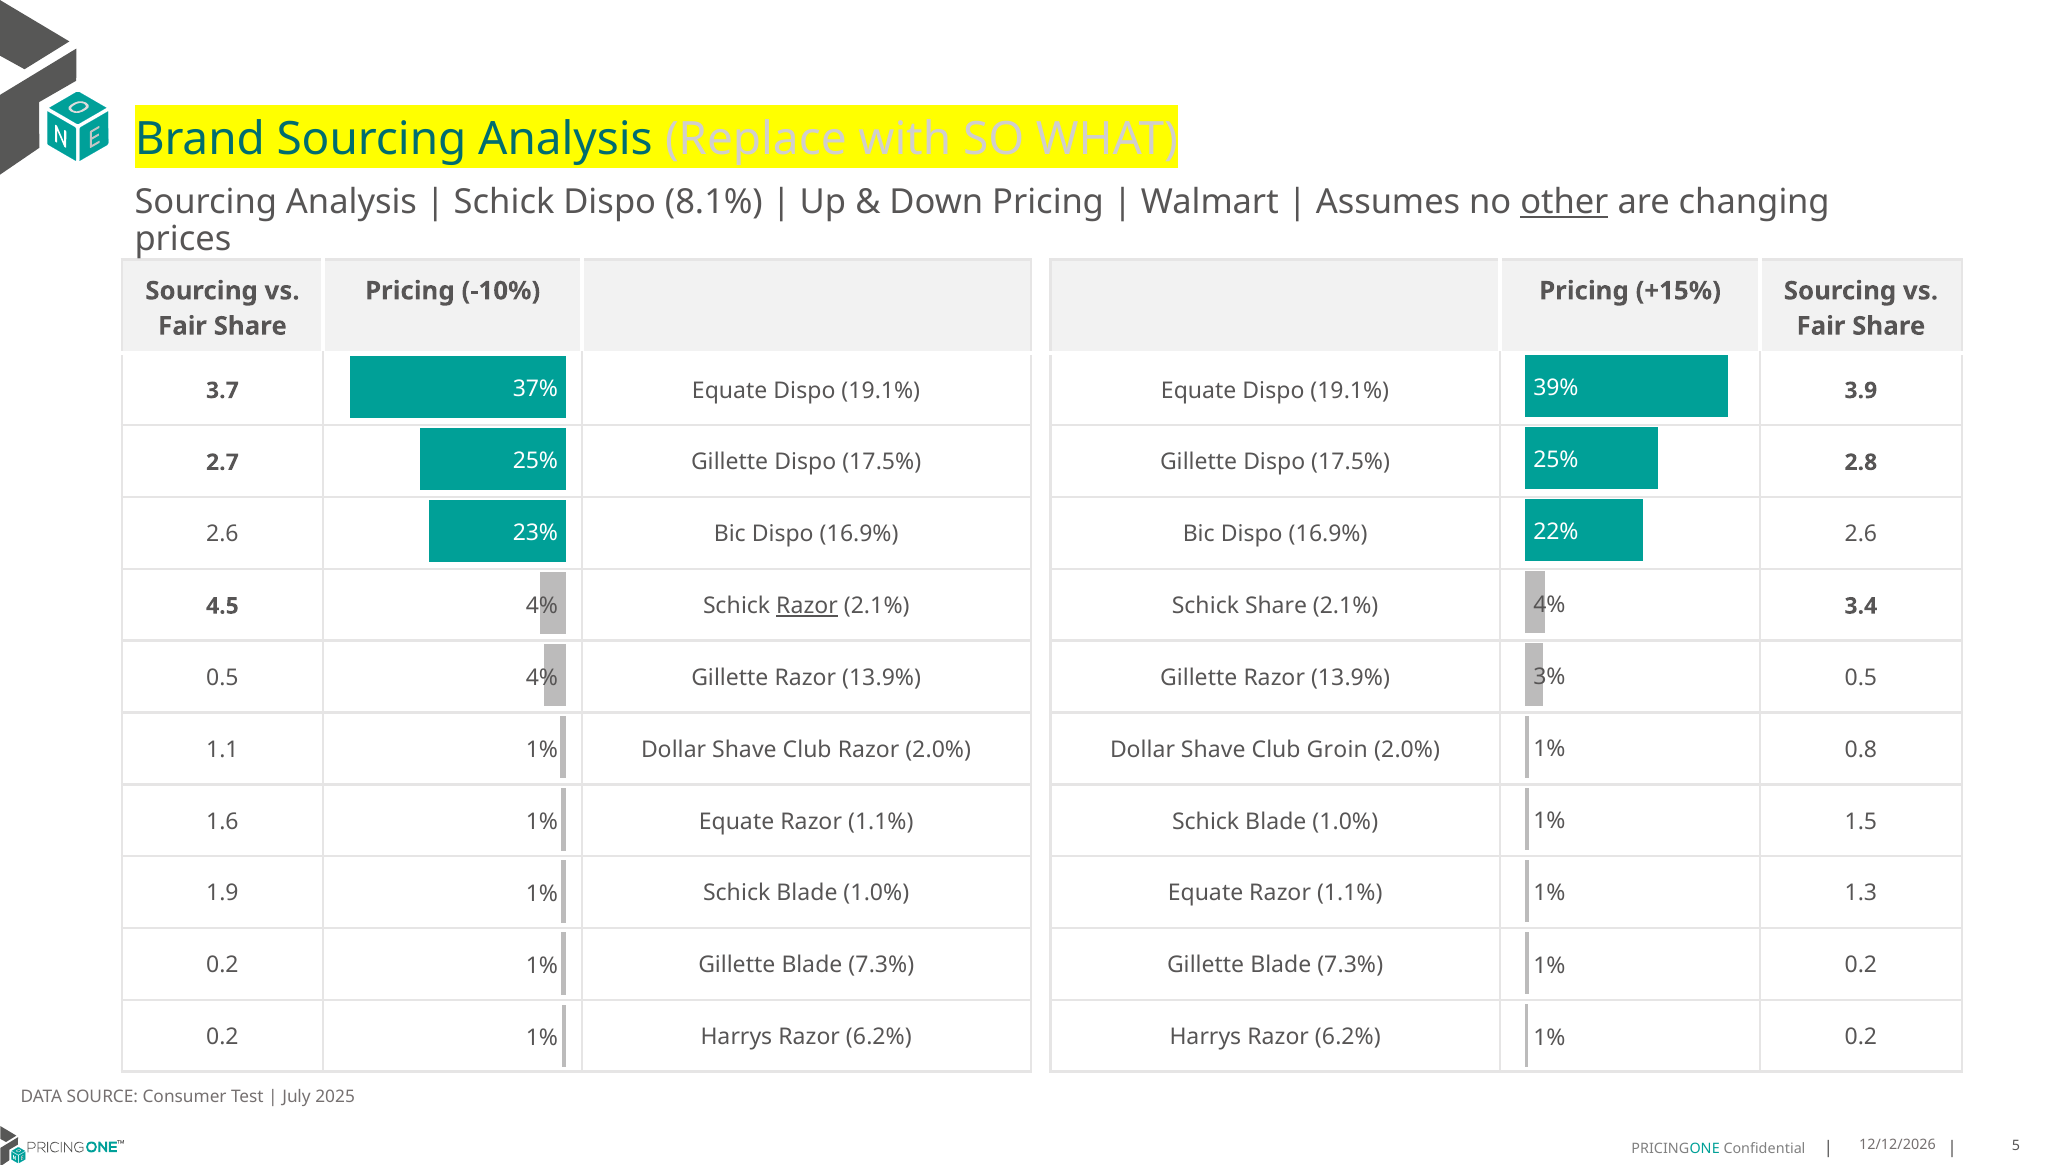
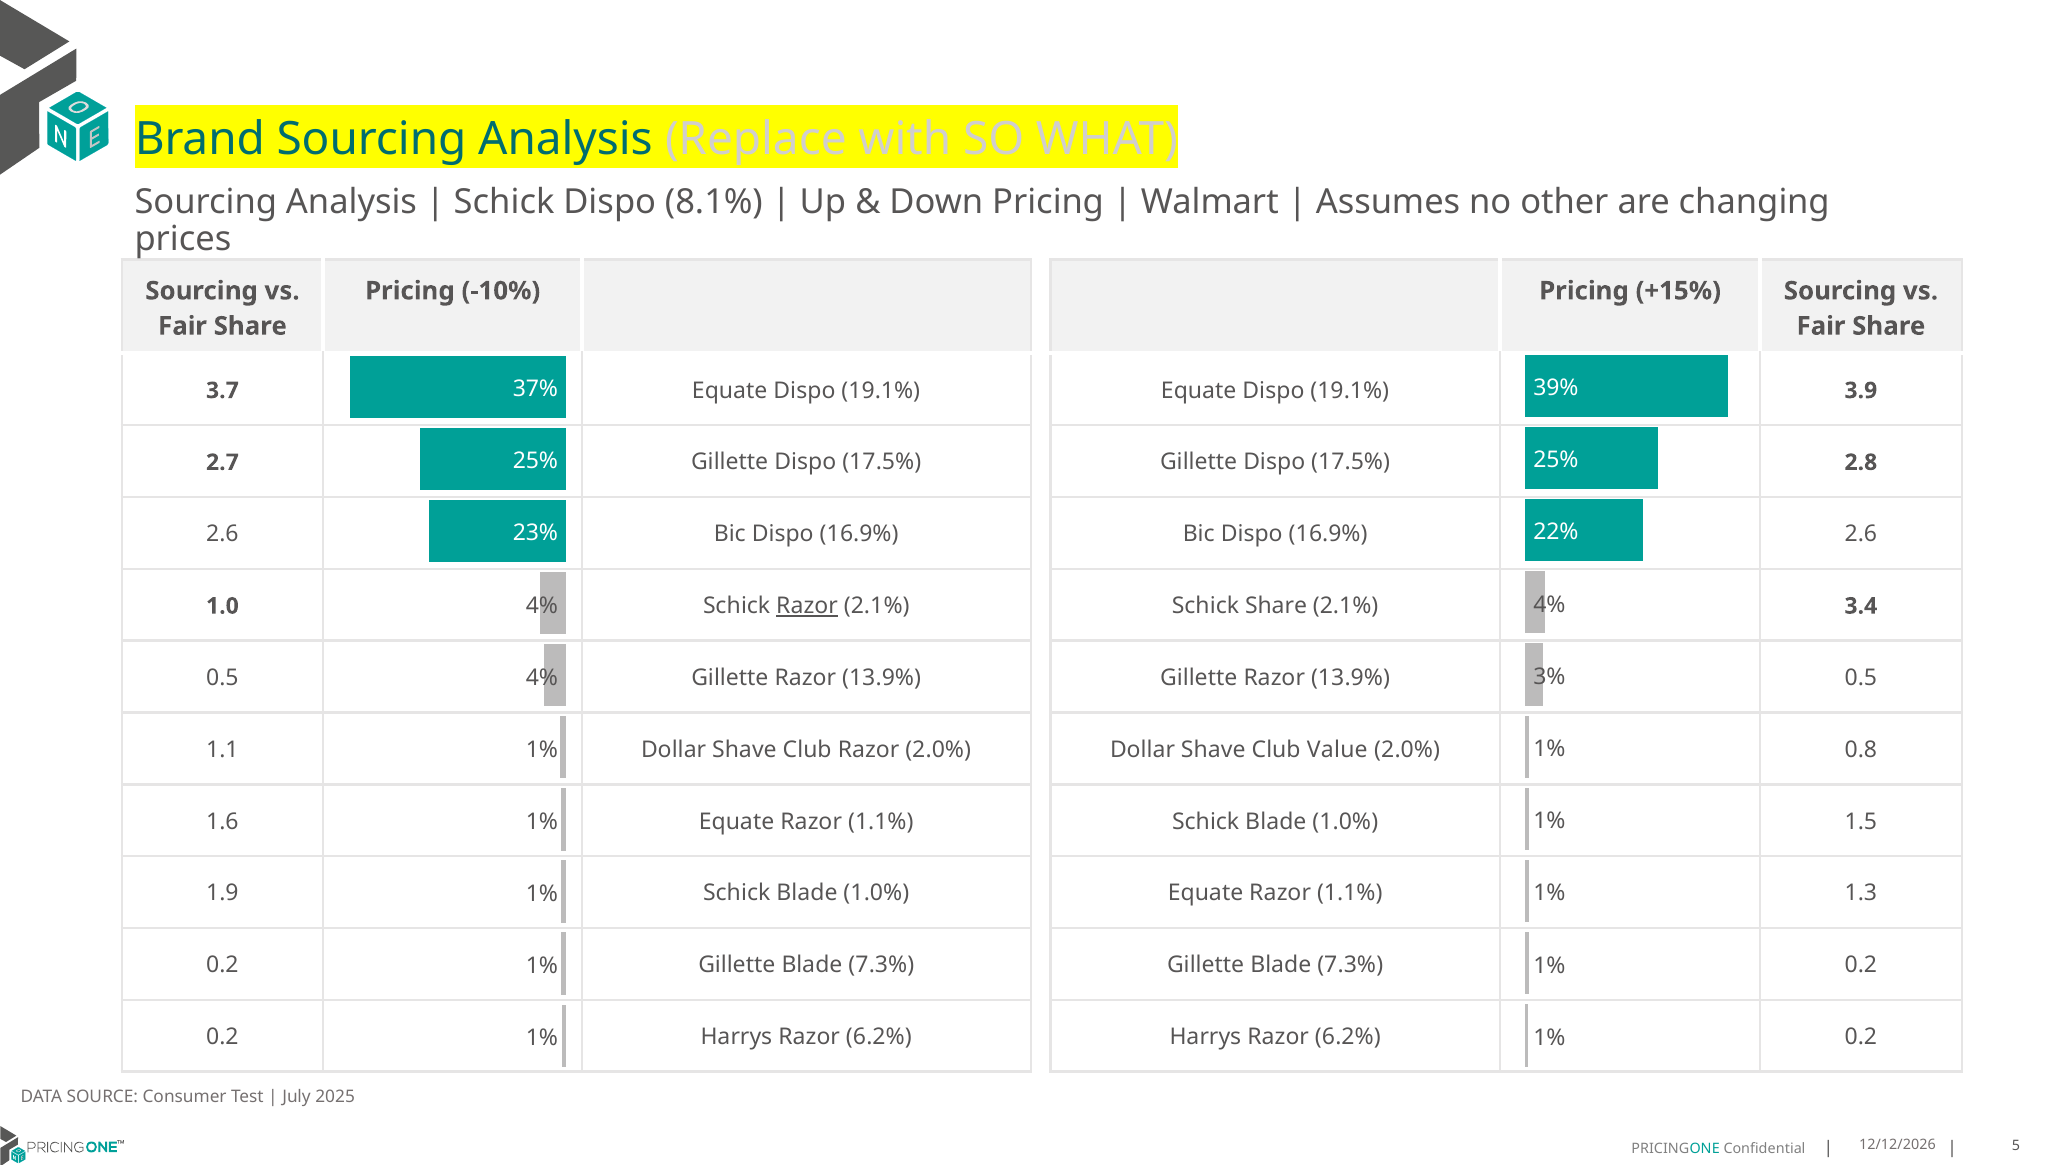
other underline: present -> none (1564, 202)
4.5: 4.5 -> 1.0 (222, 606)
Groin: Groin -> Value (1337, 750)
